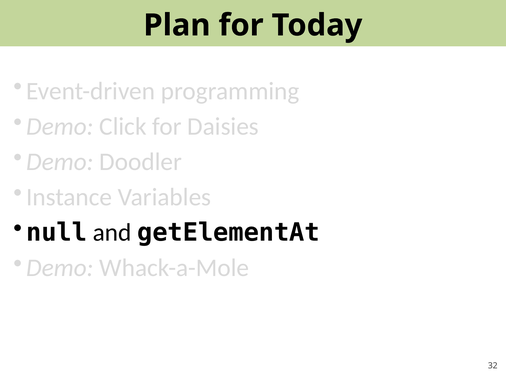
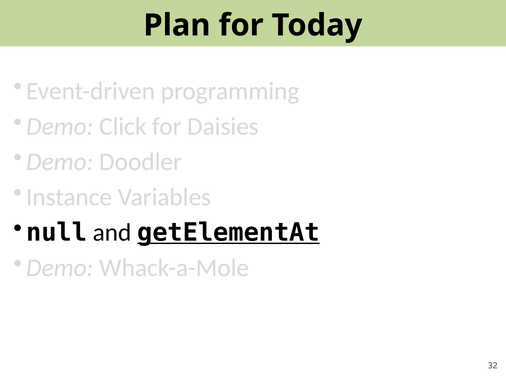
getElementAt underline: none -> present (228, 233)
